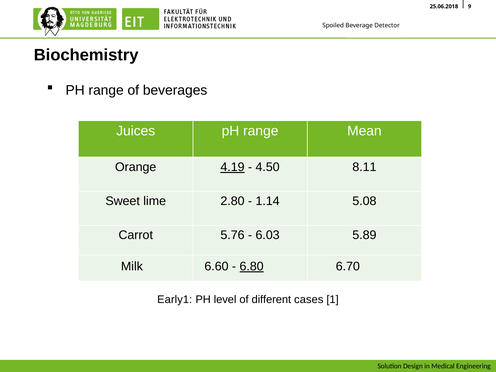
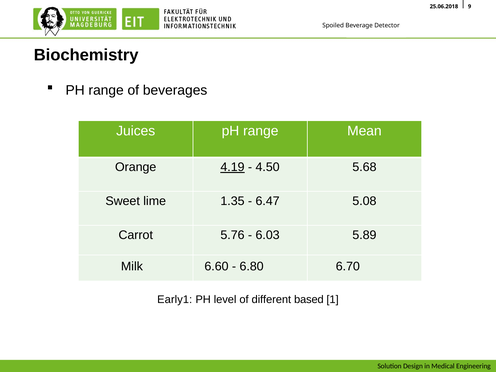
8.11: 8.11 -> 5.68 (364, 167)
2.80: 2.80 -> 1.35 (232, 201)
1.14: 1.14 -> 6.47 (268, 201)
6.80 underline: present -> none (252, 267)
cases: cases -> based (309, 299)
